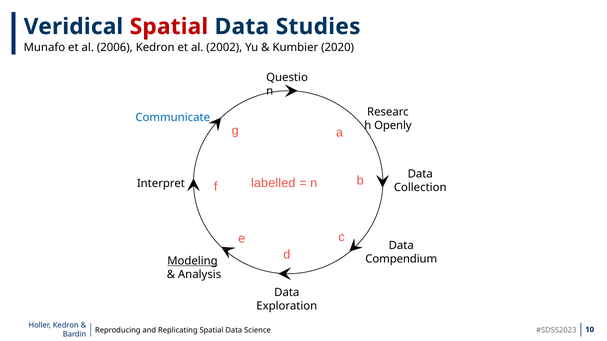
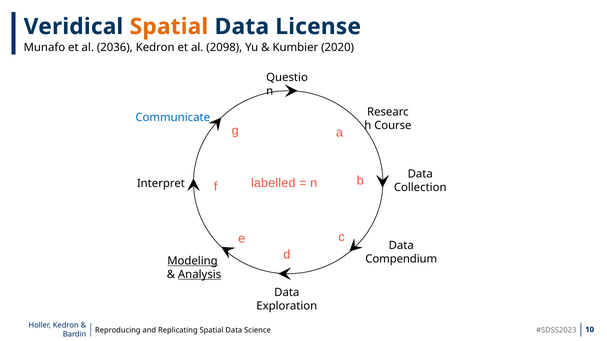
Spatial colour: red -> orange (169, 27)
Studies: Studies -> License (318, 27)
2006: 2006 -> 2036 (115, 48)
2002: 2002 -> 2098 (224, 48)
Openly: Openly -> Course (393, 126)
Analysis underline: none -> present (200, 275)
